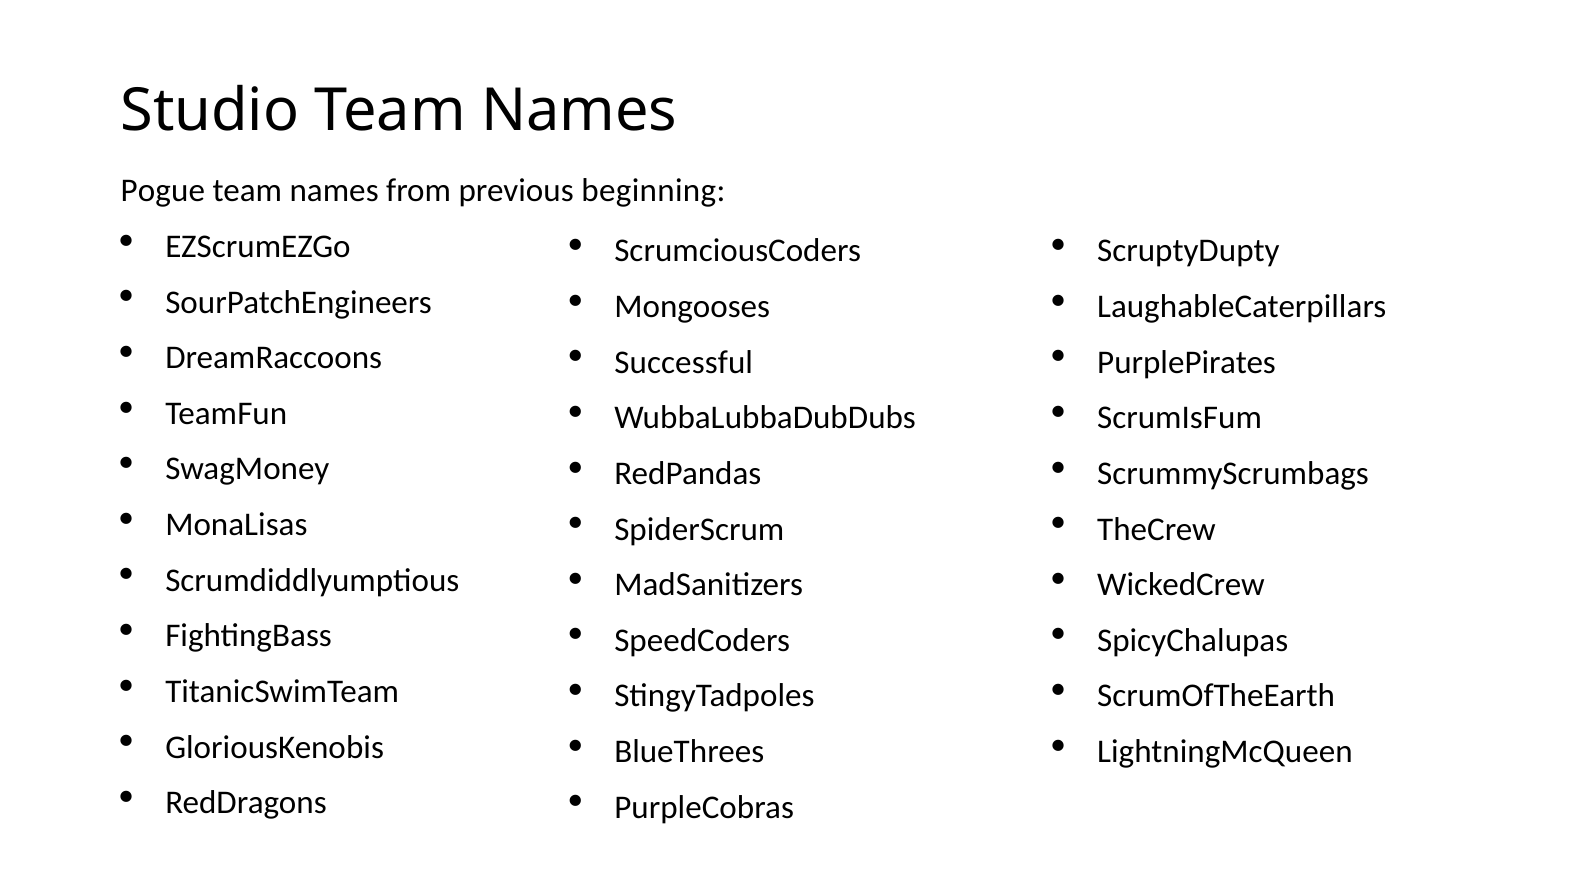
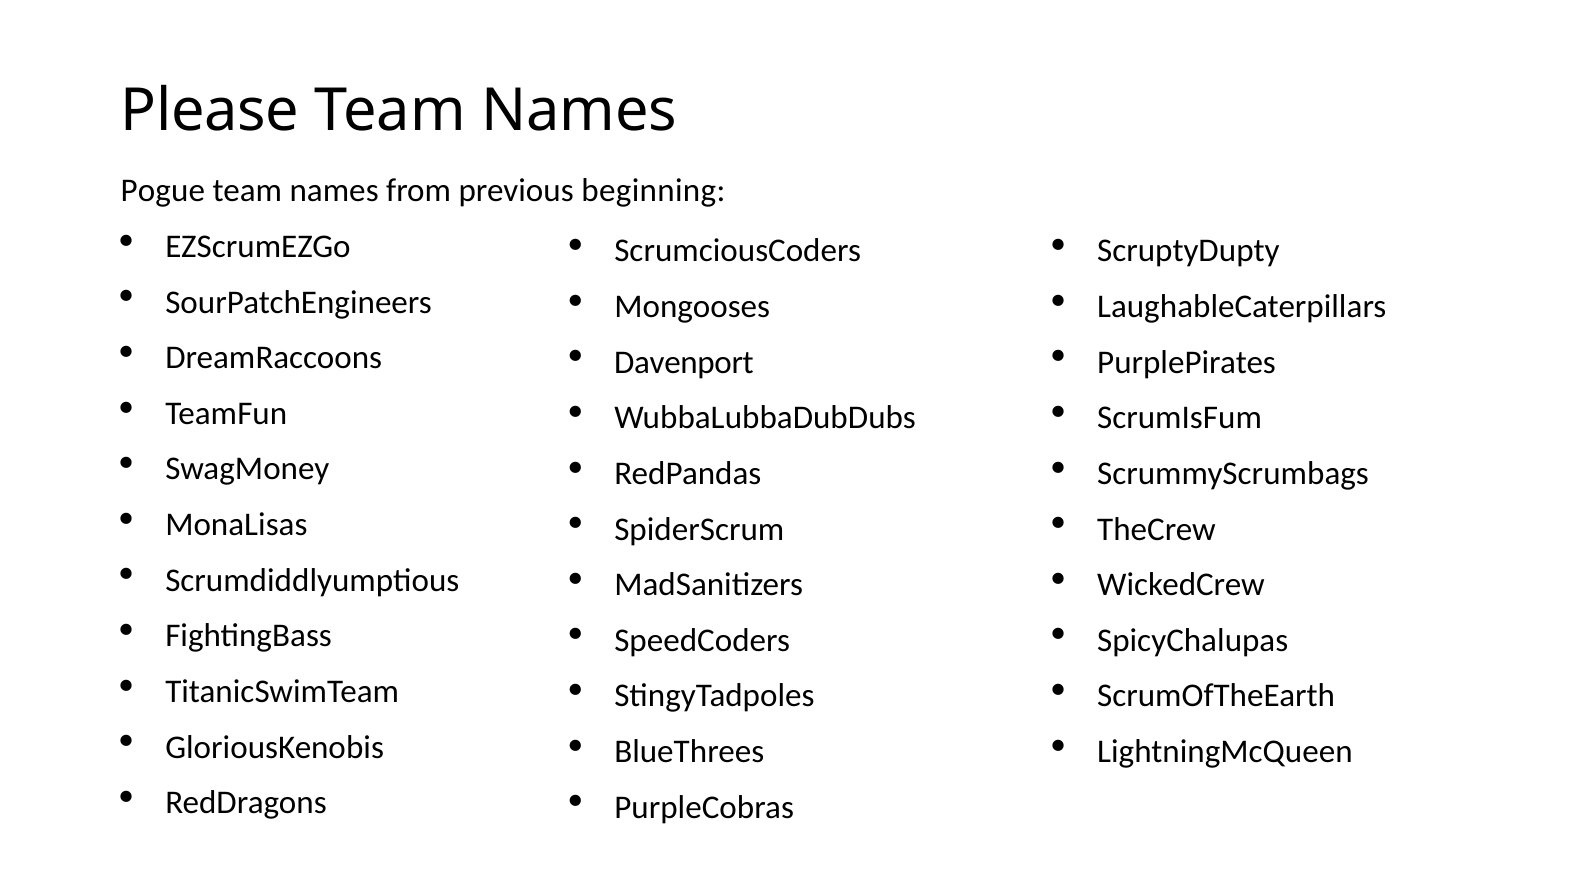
Studio: Studio -> Please (210, 111)
Successful: Successful -> Davenport (684, 362)
